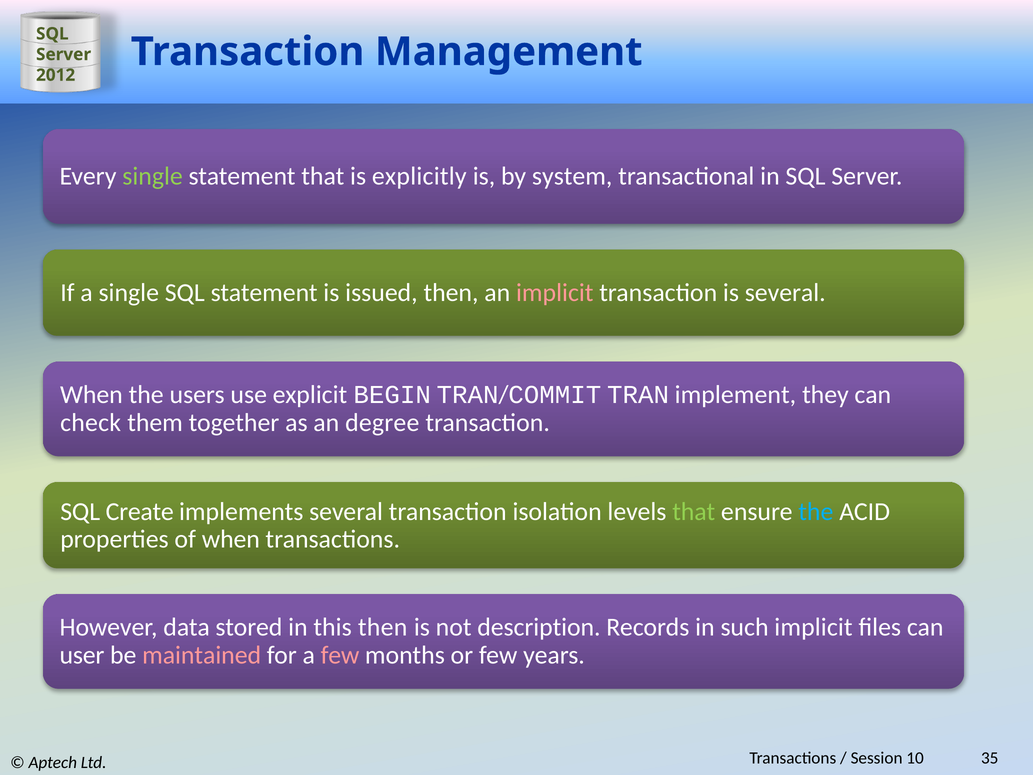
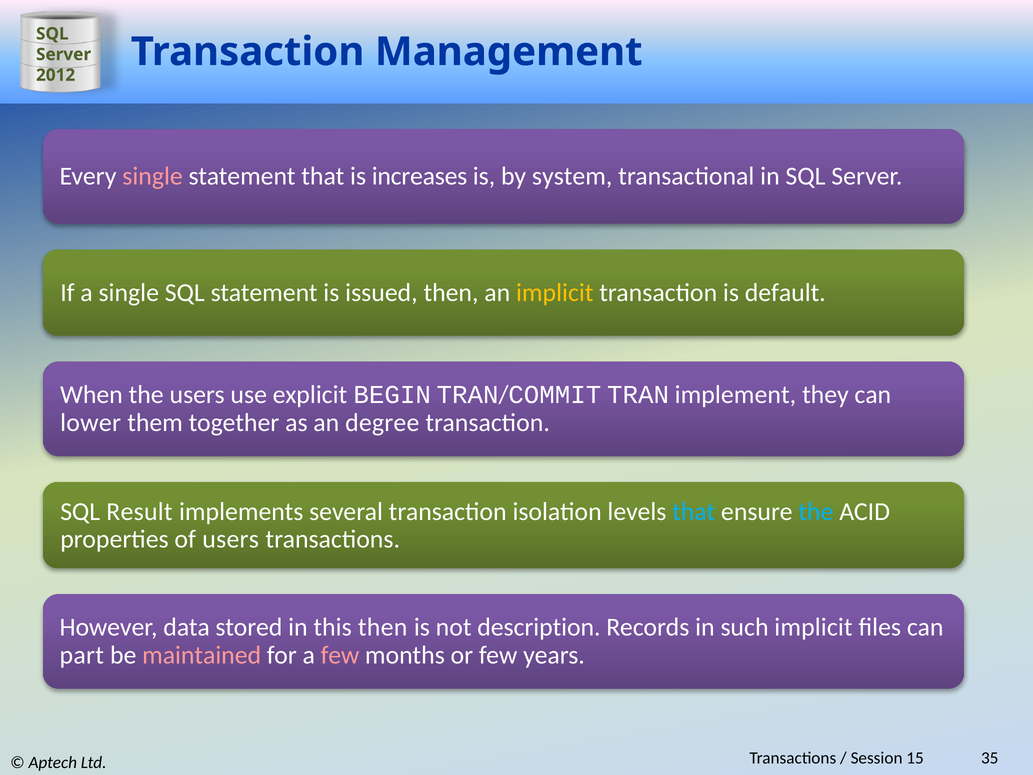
single colour: light green -> pink (153, 176)
explicitly: explicitly -> increases (420, 176)
implicit colour: pink -> yellow (555, 293)
is several: several -> default (785, 293)
check: check -> lower (91, 423)
Create: Create -> Result (139, 511)
that colour: light green -> light blue (694, 511)
of when: when -> users (231, 539)
user: user -> part (82, 655)
10: 10 -> 15 (915, 758)
